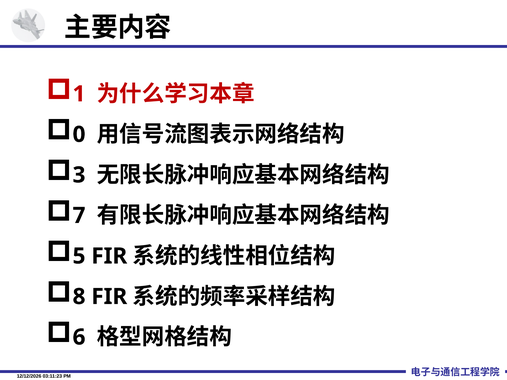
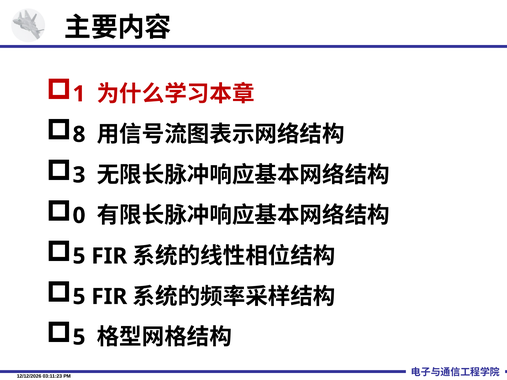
0: 0 -> 8 (79, 135)
7: 7 -> 0 (79, 216)
8: 8 -> 5 (79, 297)
6: 6 -> 5 (79, 337)
